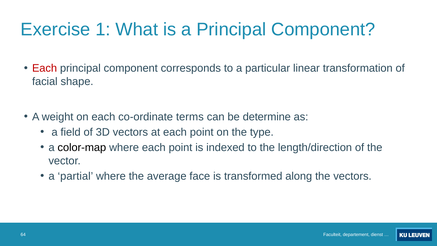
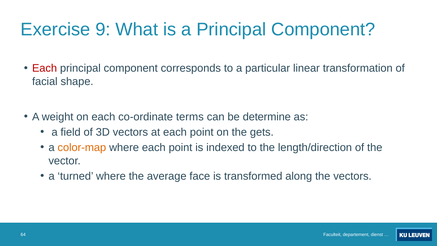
1: 1 -> 9 (103, 29)
type: type -> gets (262, 132)
color-map colour: black -> orange (82, 148)
partial: partial -> turned (75, 176)
